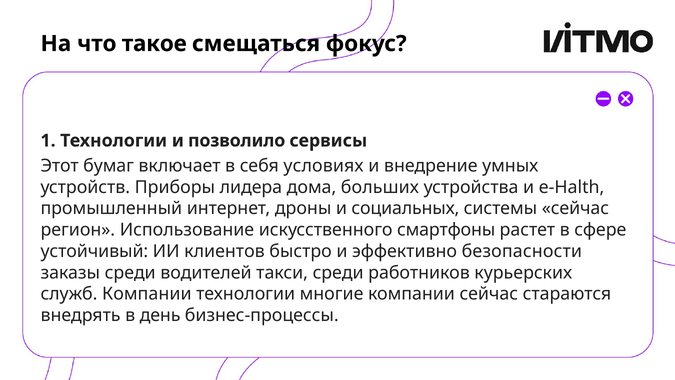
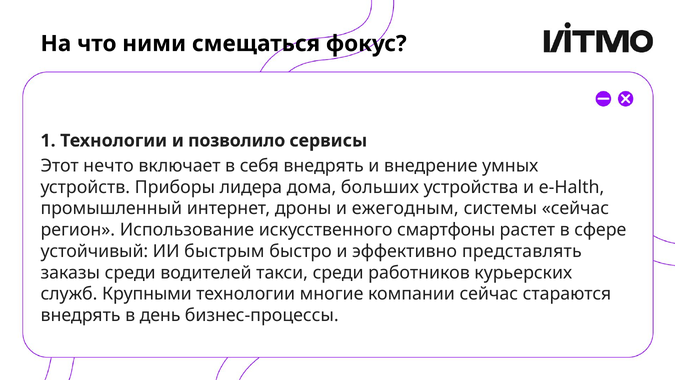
такое: такое -> ними (154, 44)
бумаг: бумаг -> нечто (108, 166)
себя условиях: условиях -> внедрять (324, 166)
социальных: социальных -> ежегодным (405, 208)
клиентов: клиентов -> быстрым (224, 251)
безопасности: безопасности -> представлять (522, 251)
служб Компании: Компании -> Крупными (147, 294)
